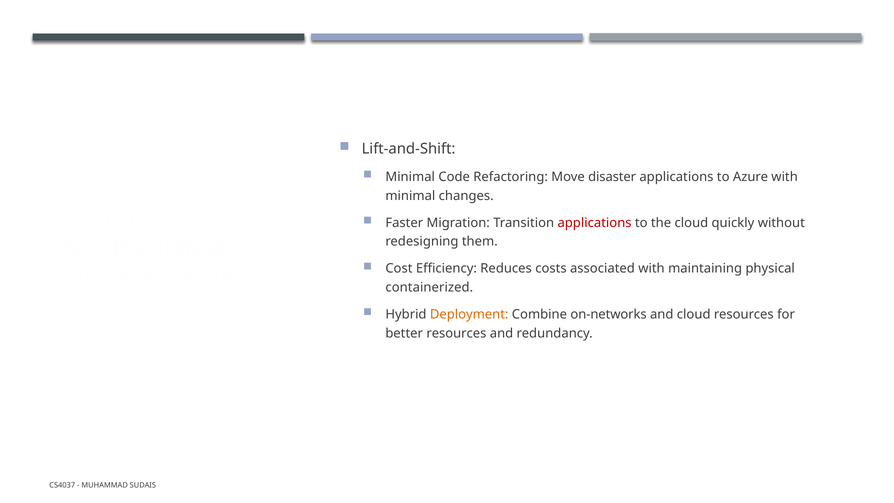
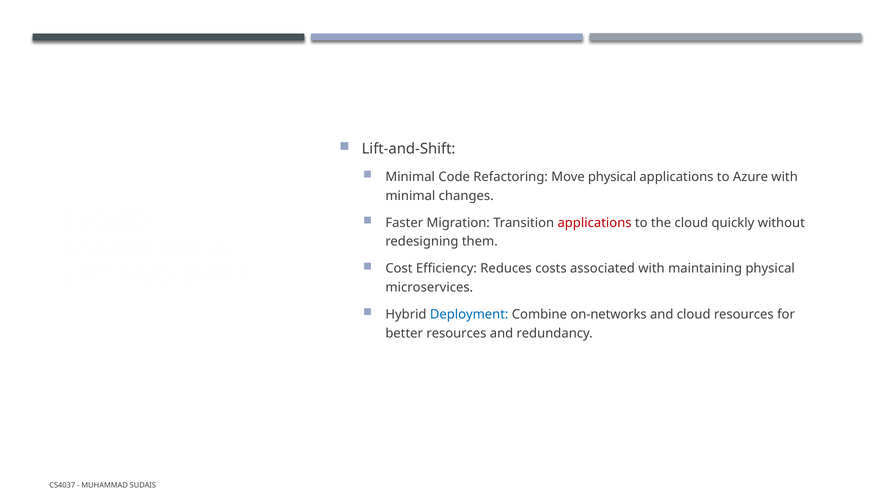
Move disaster: disaster -> physical (612, 177)
containerized: containerized -> microservices (429, 287)
Deployment colour: orange -> blue (469, 314)
